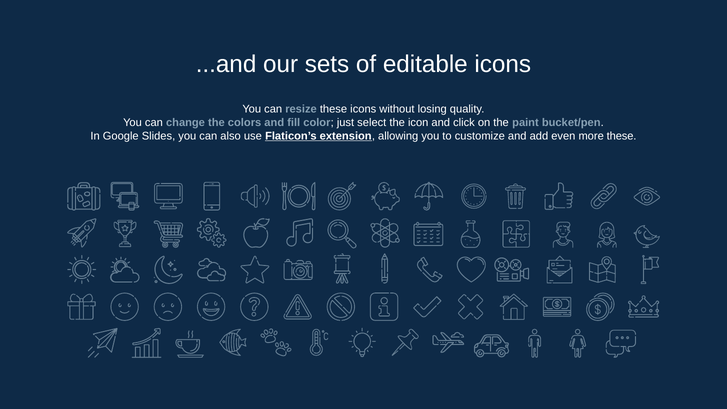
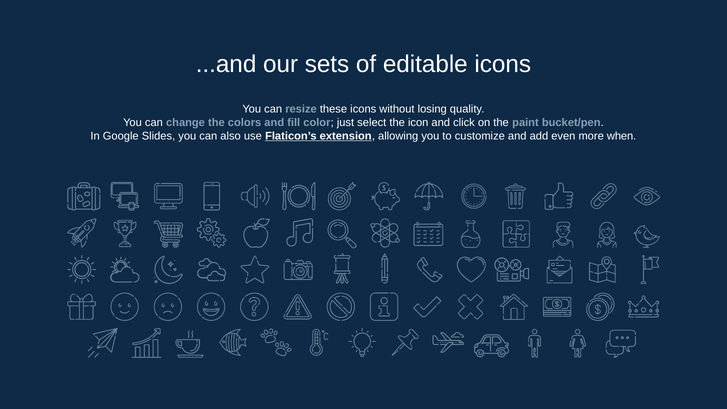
more these: these -> when (622, 136)
